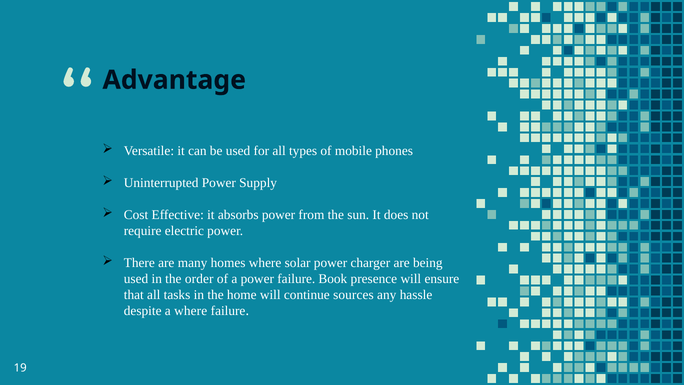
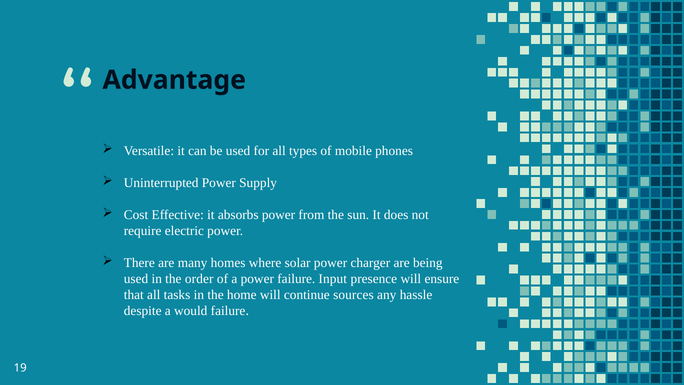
Book: Book -> Input (333, 279)
a where: where -> would (191, 311)
